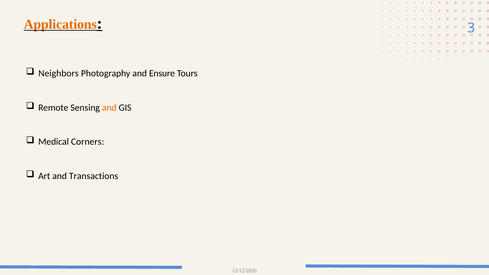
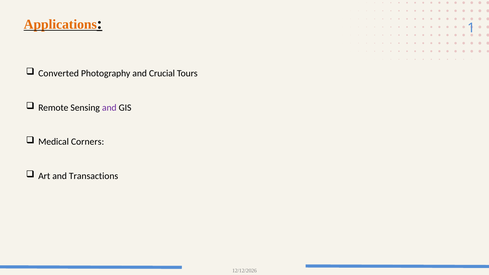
3: 3 -> 1 (471, 28)
Neighbors: Neighbors -> Converted (59, 73)
Ensure: Ensure -> Crucial (162, 73)
and colour: orange -> purple (109, 108)
